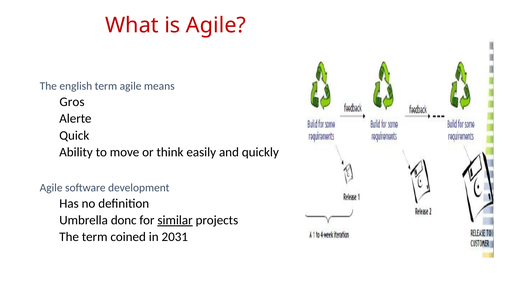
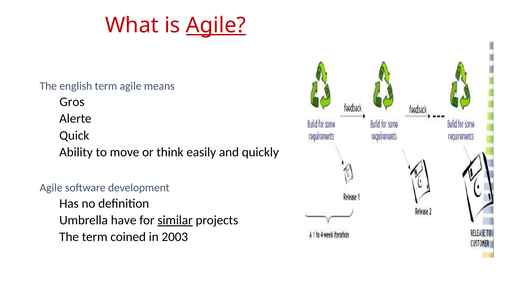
Agile underline: none -> present (216, 25)
donc: donc -> have (124, 220)
2031: 2031 -> 2003 (175, 237)
